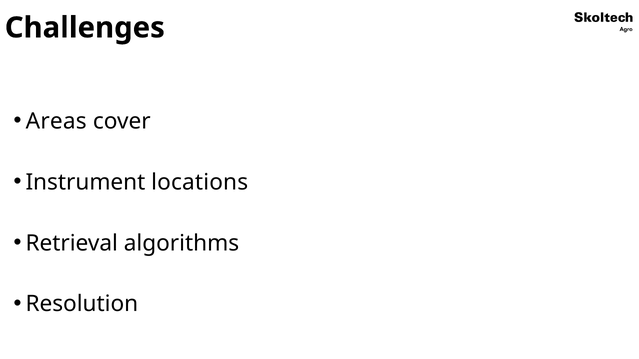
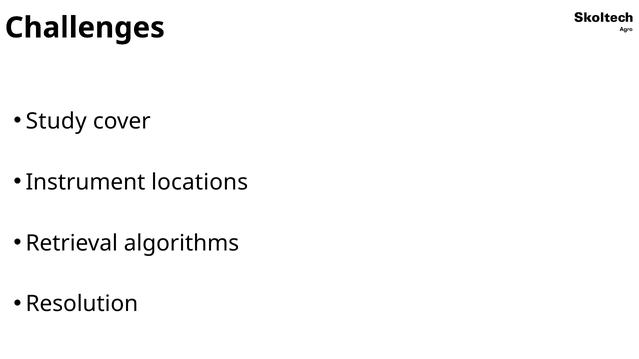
Areas: Areas -> Study (56, 121)
